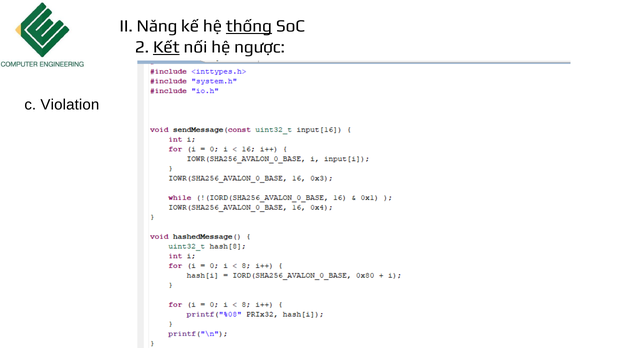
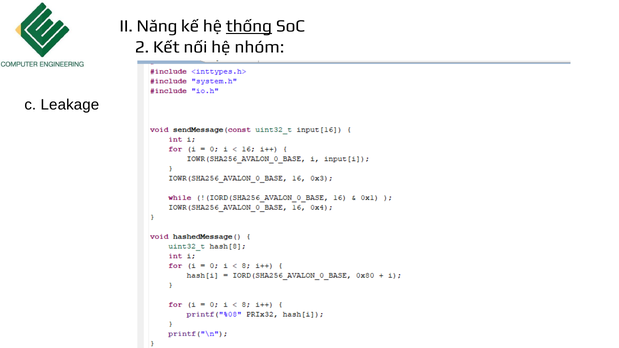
Kết underline: present -> none (166, 47)
ngược: ngược -> nhóm (259, 47)
Violation: Violation -> Leakage (70, 105)
